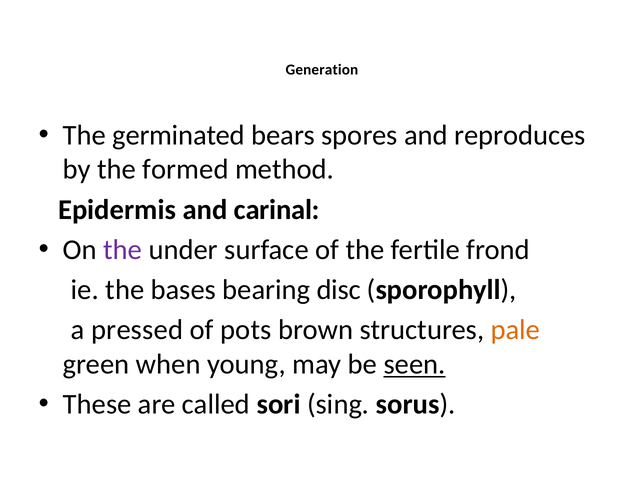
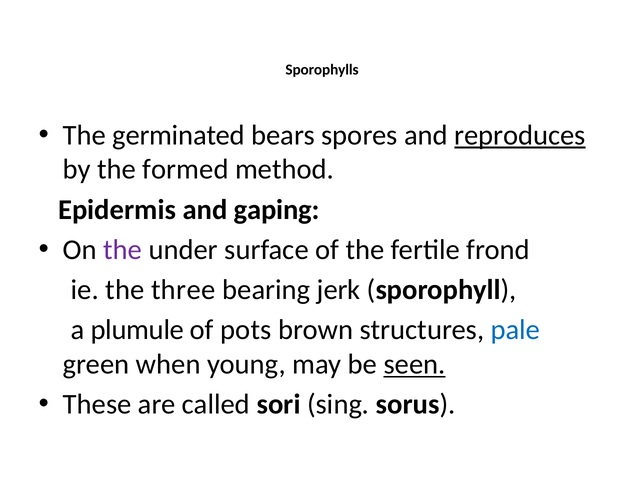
Generation: Generation -> Sporophylls (322, 70)
reproduces underline: none -> present (520, 135)
carinal: carinal -> gaping (277, 210)
bases: bases -> three (183, 290)
disc: disc -> jerk (339, 290)
pressed: pressed -> plumule (137, 330)
pale colour: orange -> blue (515, 330)
